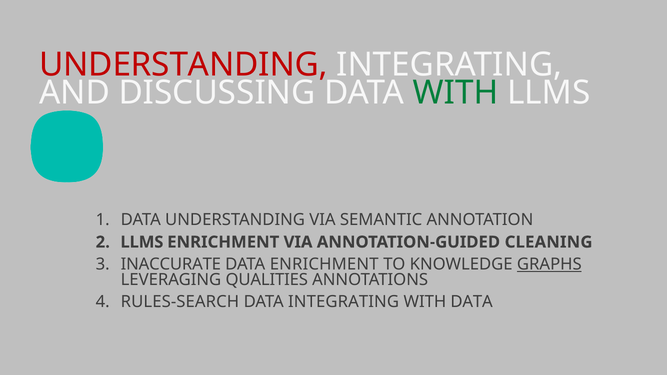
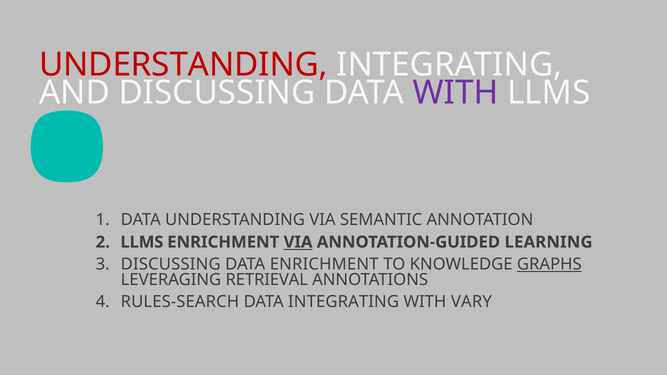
WITH colour: green -> purple (456, 93)
VIA underline: none -> present (298, 242)
CLEANING: CLEANING -> LEARNING (549, 242)
INACCURATE: INACCURATE -> DISCUSSING (171, 264)
QUALITIES: QUALITIES -> RETRIEVAL (267, 280)
WITH DATA: DATA -> VARY (471, 302)
